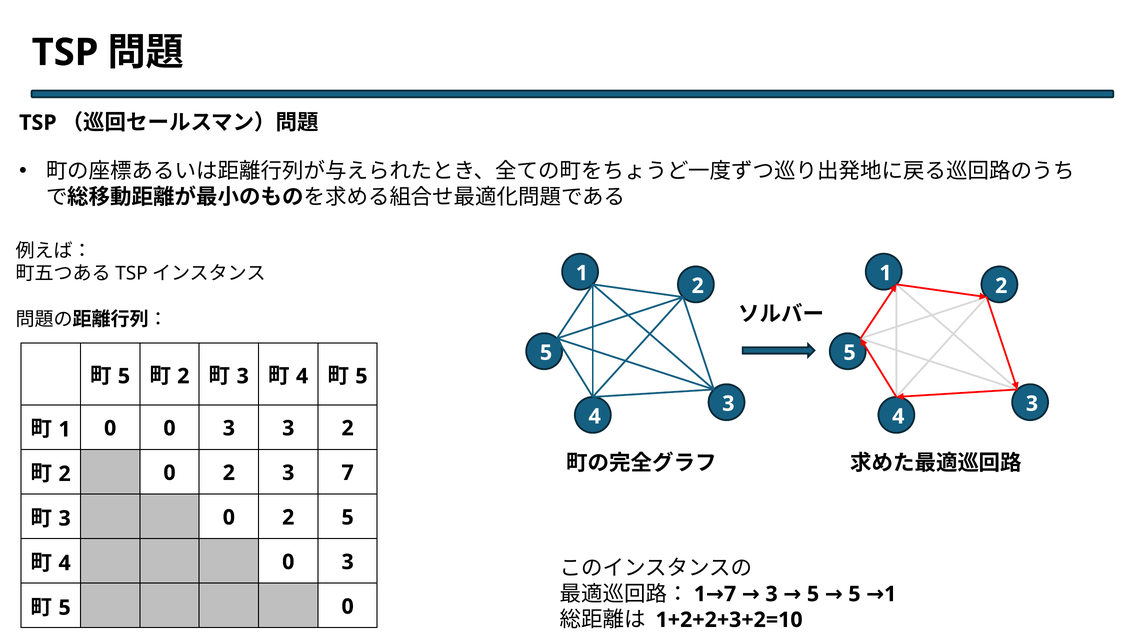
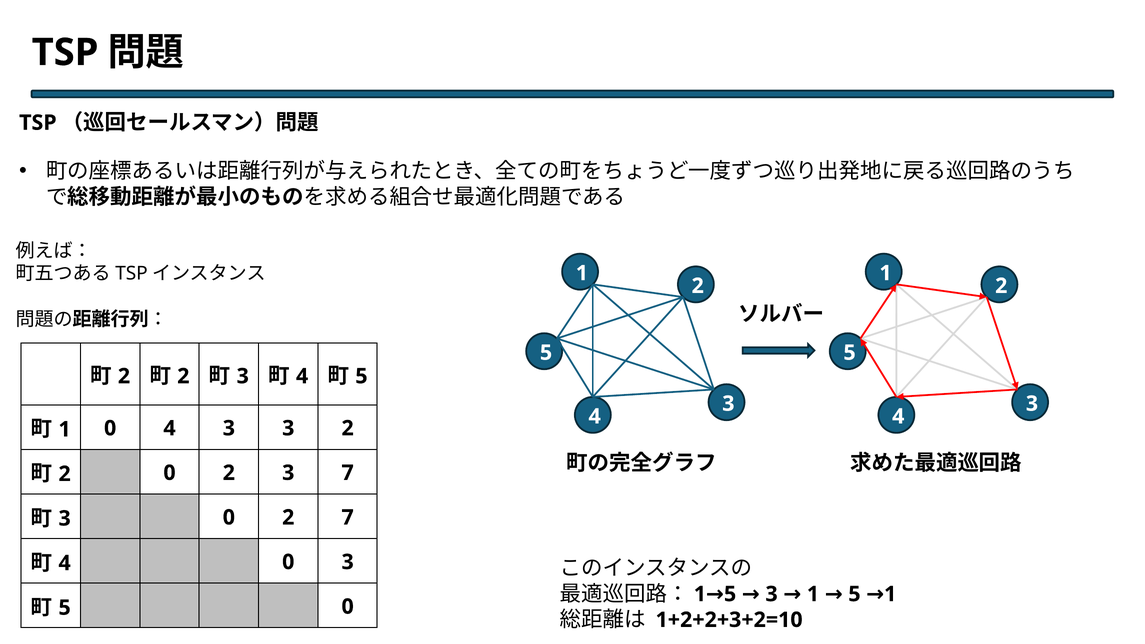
5: 5 -> 2 (124, 376)
0 0: 0 -> 4 (170, 428)
2 5: 5 -> 7 (348, 517)
7: 7 -> 5 (730, 594)
5: 5 -> 1 (813, 594)
